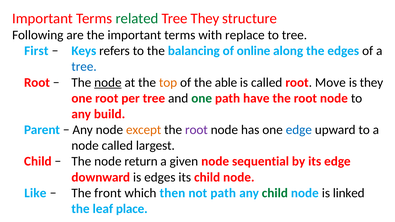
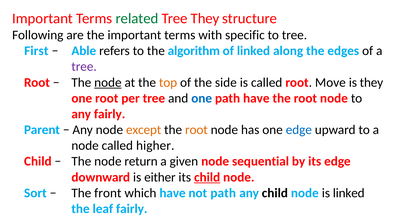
replace: replace -> specific (245, 35)
Keys: Keys -> Able (84, 51)
balancing: balancing -> algorithm (194, 51)
of online: online -> linked (253, 51)
tree colour: blue -> purple (84, 67)
able: able -> side (226, 82)
one colour: green -> blue (202, 98)
any build: build -> fairly (110, 114)
root colour: purple -> orange (196, 130)
largest: largest -> higher (155, 146)
is edges: edges -> either (160, 177)
child underline: none -> present (207, 177)
Like: Like -> Sort (35, 193)
which then: then -> have (173, 193)
child colour: green -> black (275, 193)
leaf place: place -> fairly (132, 209)
